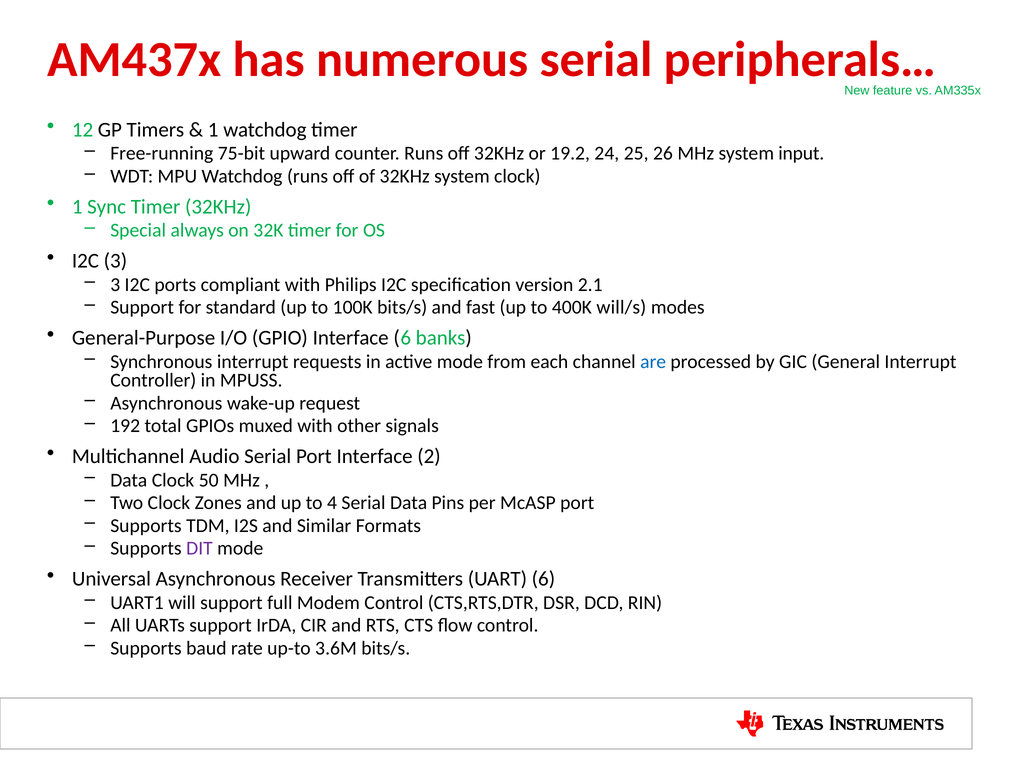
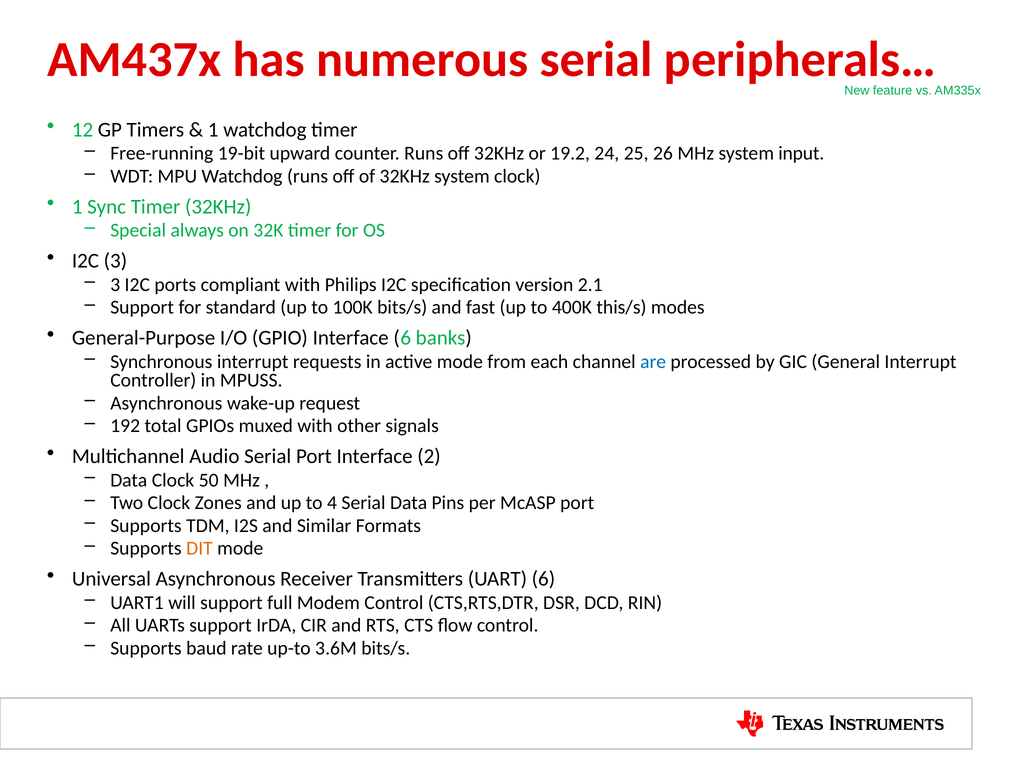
75-bit: 75-bit -> 19-bit (241, 153)
will/s: will/s -> this/s (621, 307)
DIT colour: purple -> orange (199, 548)
